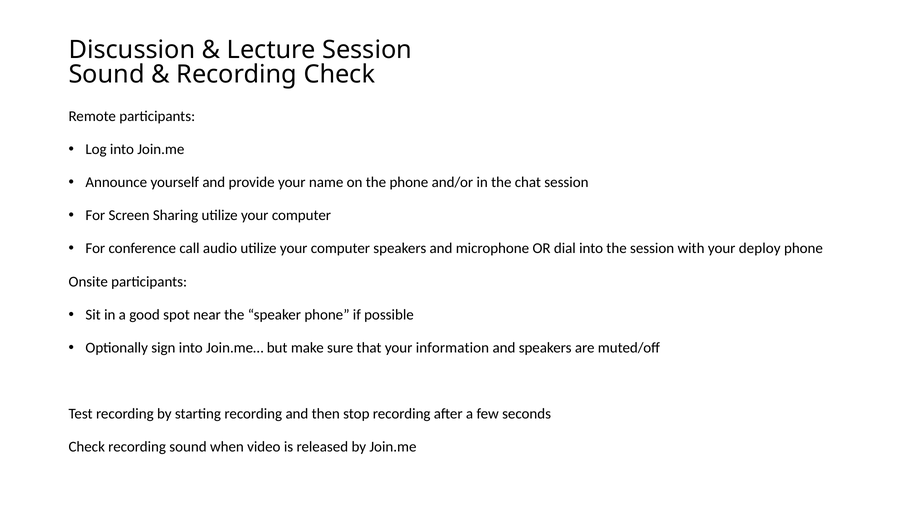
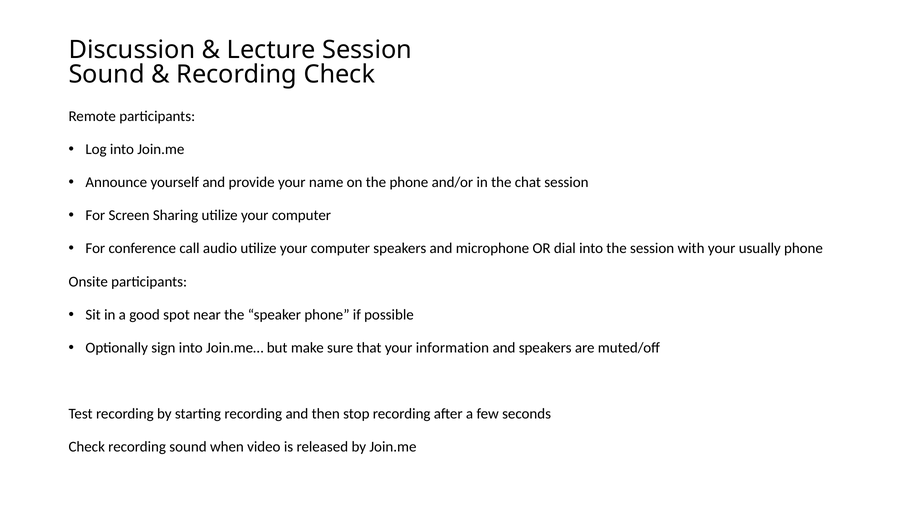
deploy: deploy -> usually (760, 249)
